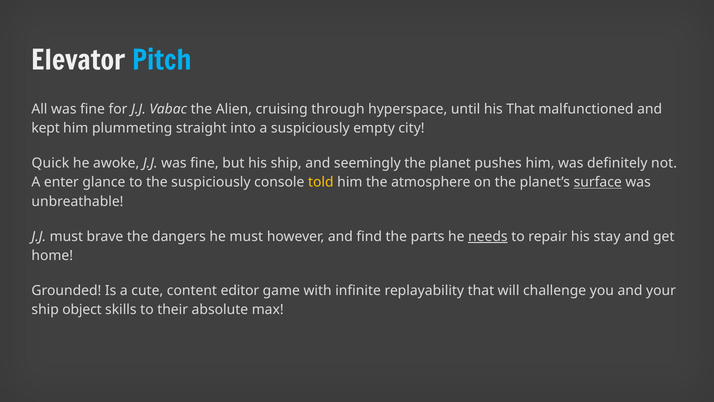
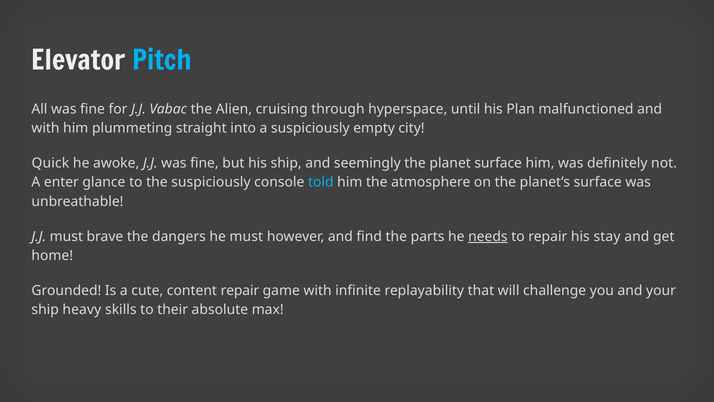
his That: That -> Plan (521, 109)
kept: kept -> with (46, 128)
planet pushes: pushes -> surface (498, 163)
told colour: yellow -> light blue (321, 182)
surface underline: present -> none (598, 182)
content editor: editor -> repair (240, 290)
object: object -> heavy (82, 310)
